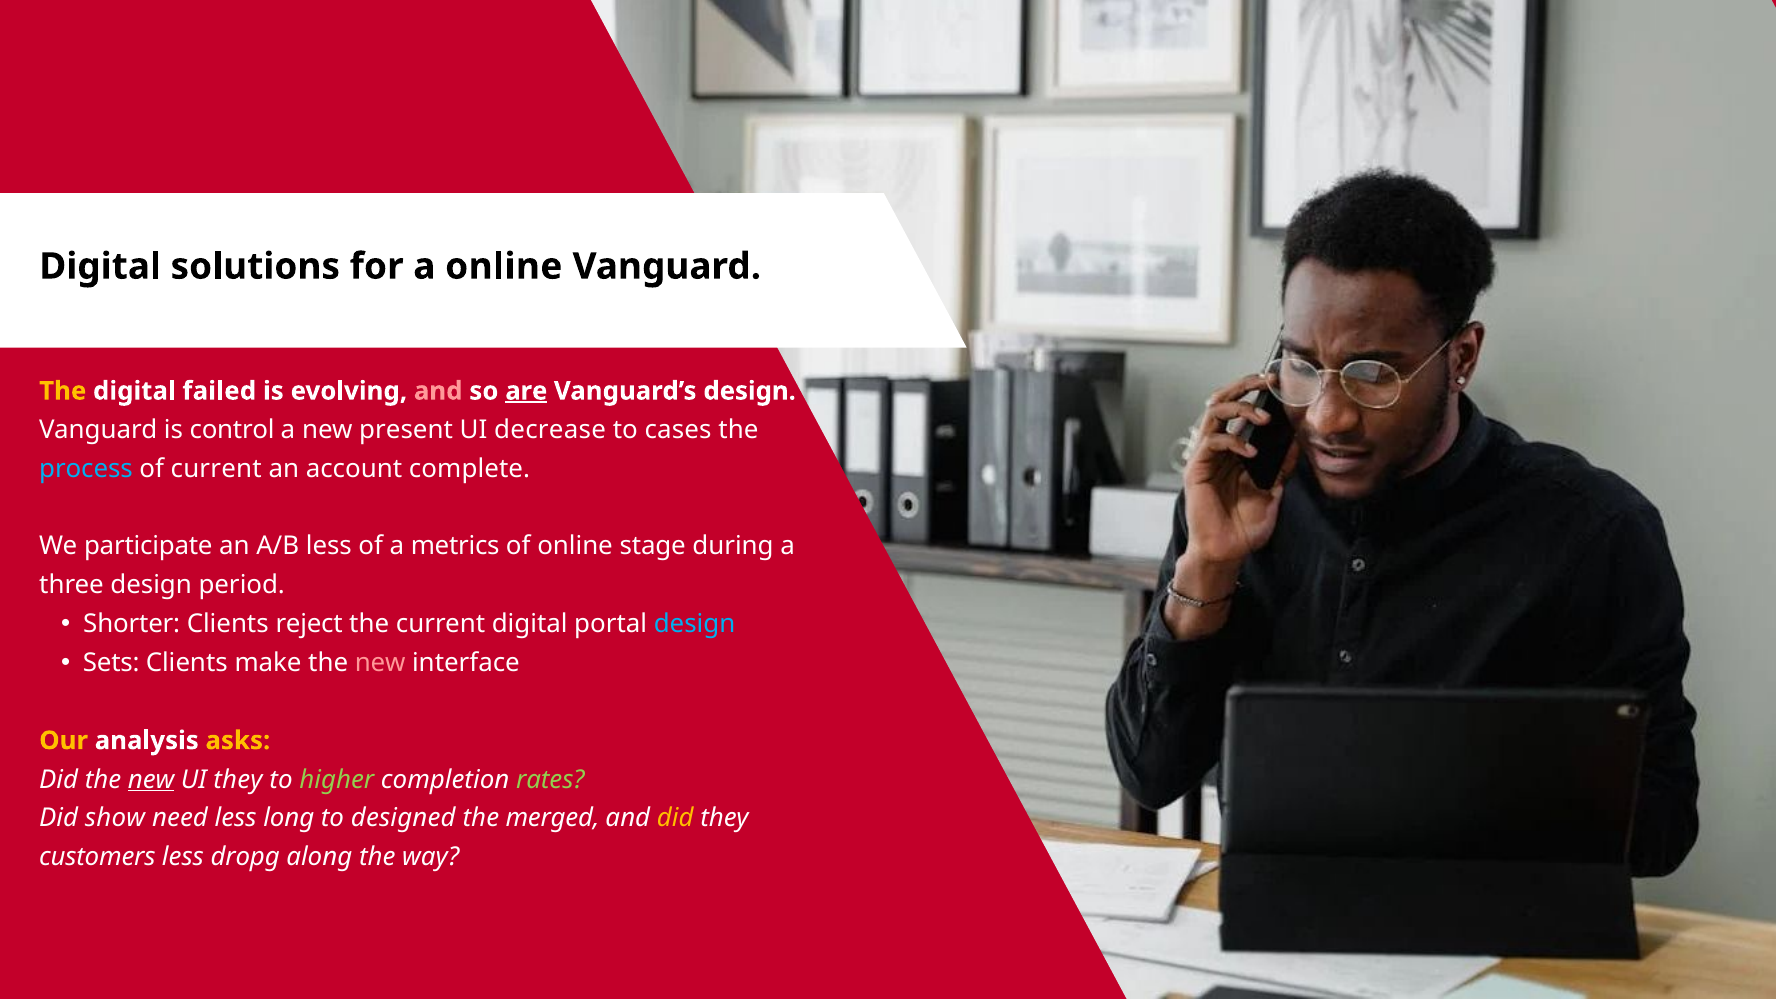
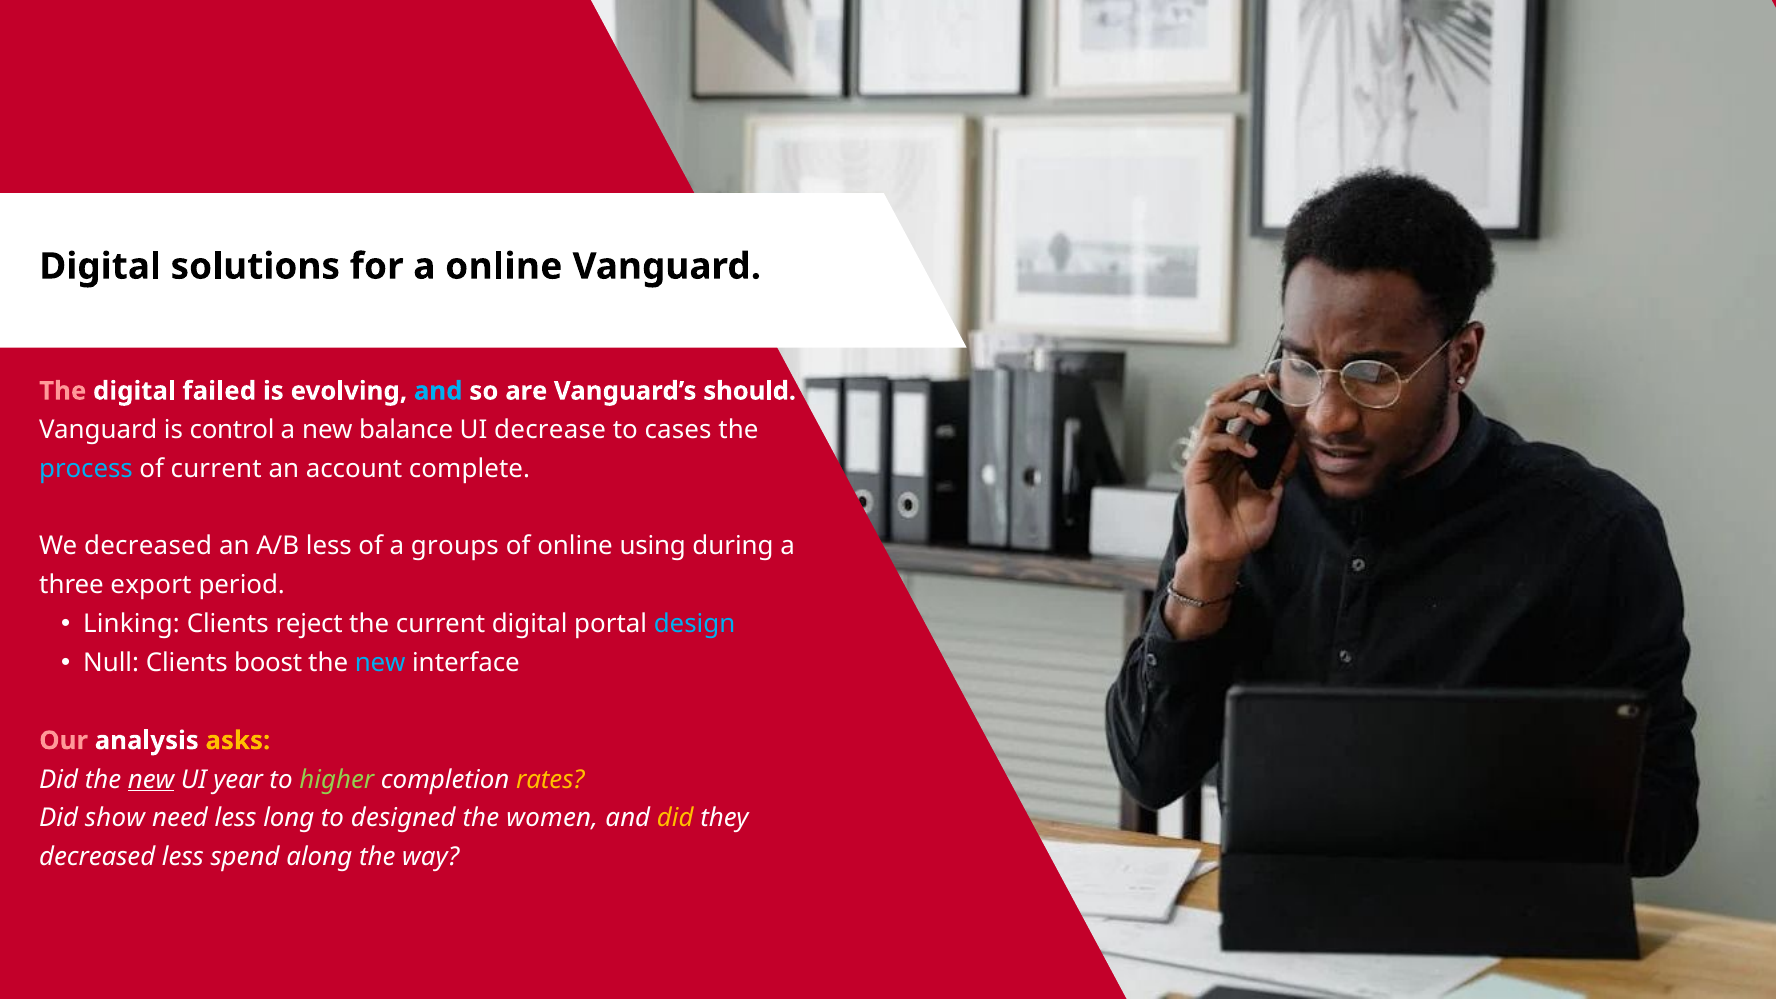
The colour: yellow -> pink (63, 391)
and colour: pink -> light blue (438, 391)
are underline: present -> none (526, 391)
Vanguard’s design: design -> should (750, 391)
present: present -> balance (406, 430)
We participate: participate -> decreased (148, 546)
metrics: metrics -> groups (455, 546)
stage: stage -> using (653, 546)
three design: design -> export (151, 585)
Shorter: Shorter -> Linking (132, 624)
Sets: Sets -> Null (111, 663)
make: make -> boost (268, 663)
new colour: pink -> light blue (380, 663)
Our colour: yellow -> pink (64, 741)
UI they: they -> year (238, 779)
rates colour: light green -> yellow (550, 779)
merged: merged -> women (552, 818)
customers: customers -> decreased (97, 857)
dropg: dropg -> spend (245, 857)
